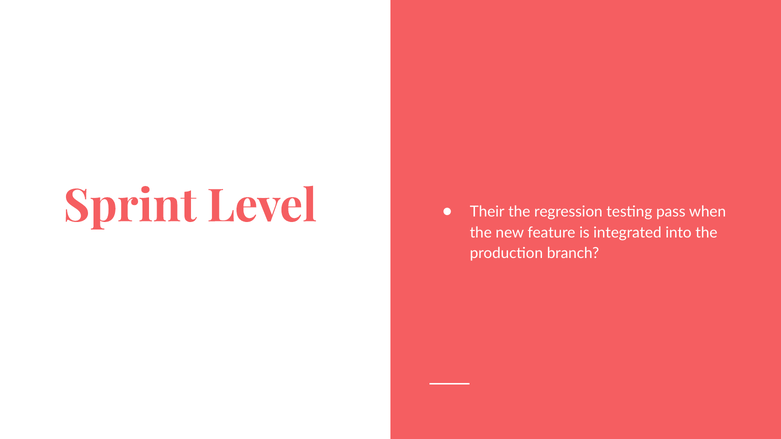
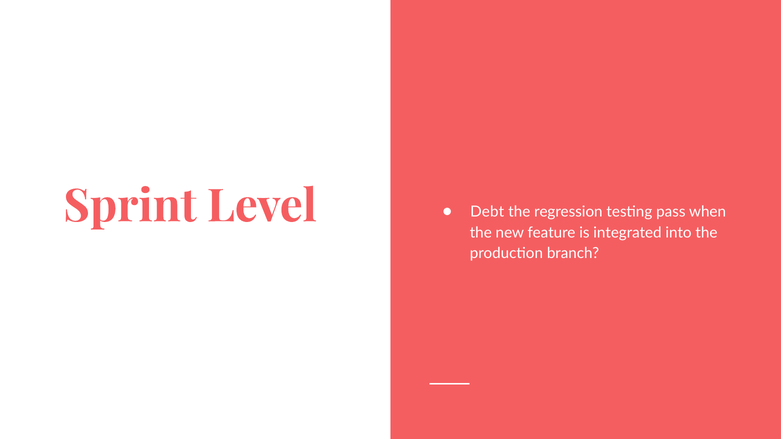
Their: Their -> Debt (487, 212)
